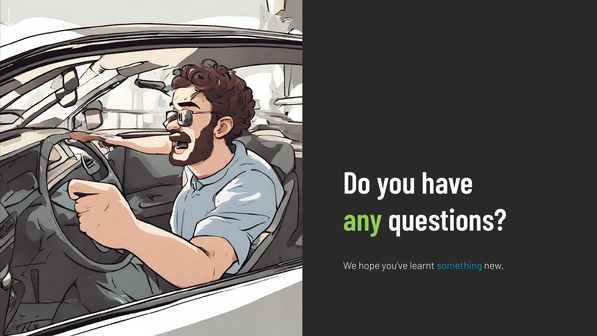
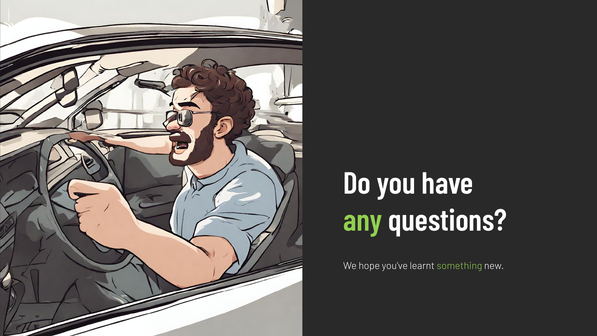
something colour: light blue -> light green (459, 266)
